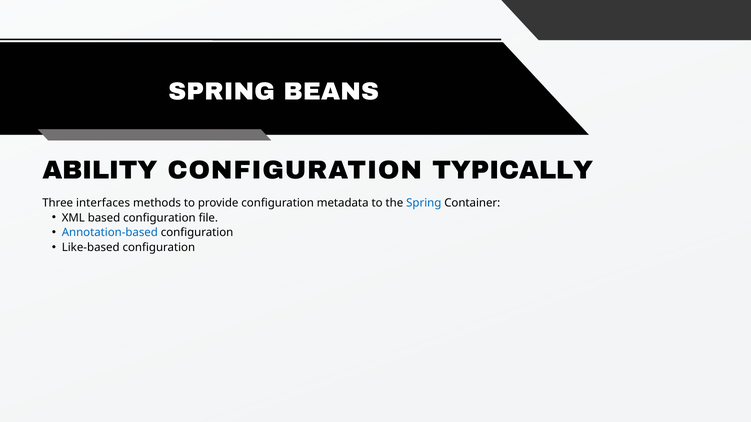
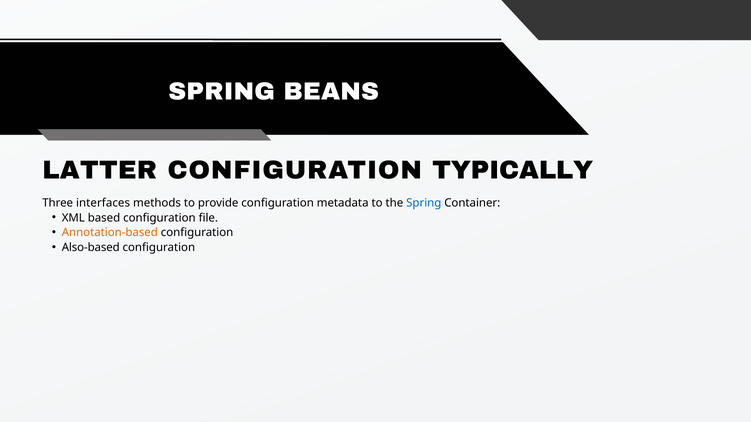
ABILITY: ABILITY -> LATTER (100, 170)
Annotation-based colour: blue -> orange (110, 233)
Like-based: Like-based -> Also-based (91, 248)
